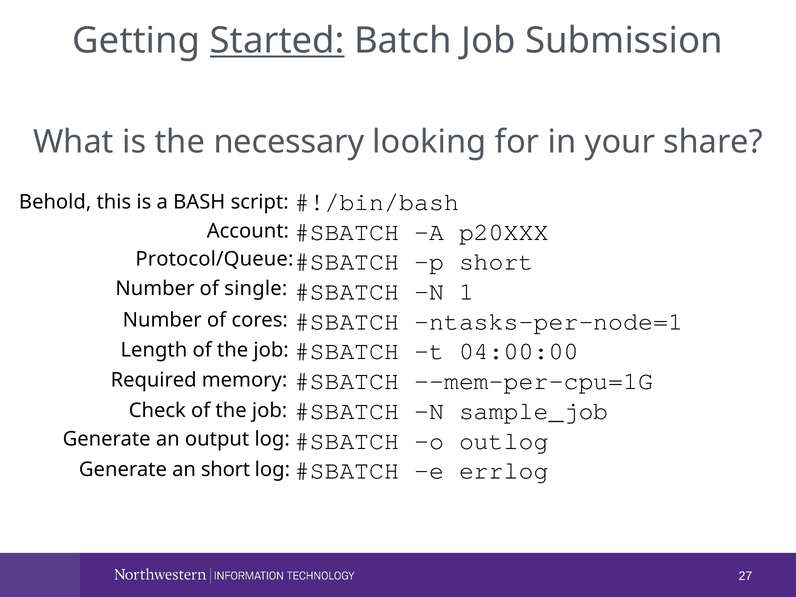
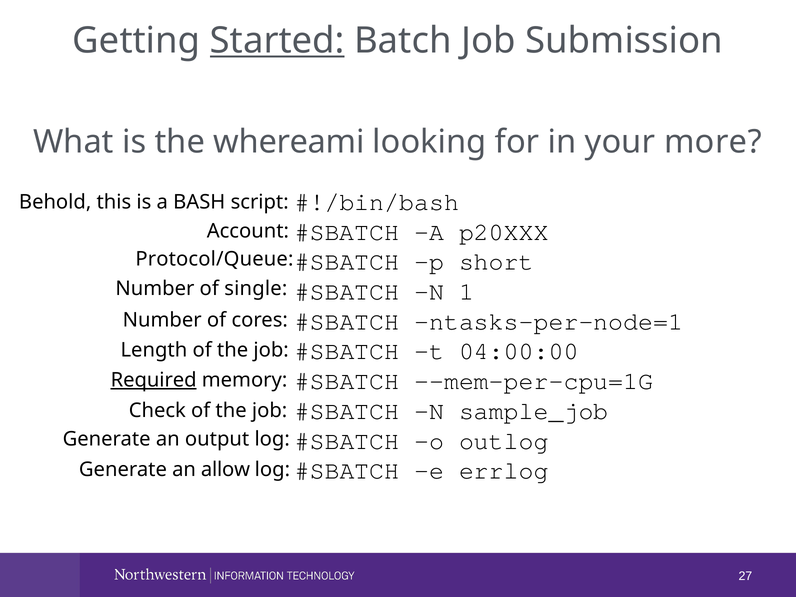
necessary: necessary -> whereami (289, 142)
share: share -> more (713, 142)
Required underline: none -> present (154, 380)
an short: short -> allow (225, 470)
